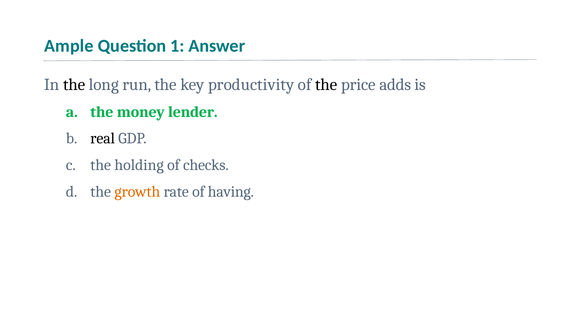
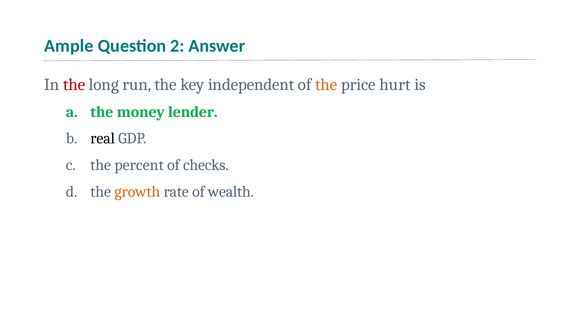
1: 1 -> 2 (177, 46)
the colour: black -> red (74, 85)
productivity: productivity -> independent (251, 85)
the colour: black -> orange (326, 85)
adds: adds -> hurt (395, 85)
holding: holding -> percent (139, 166)
having: having -> wealth (231, 192)
